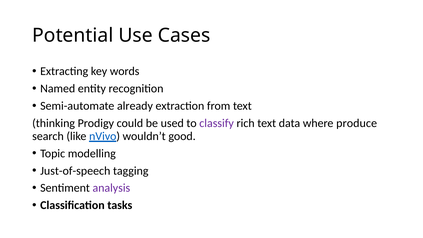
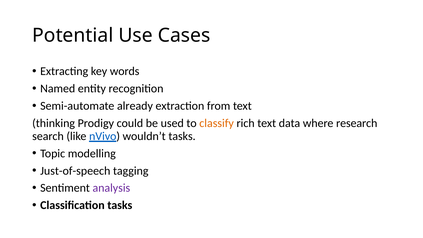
classify colour: purple -> orange (217, 123)
produce: produce -> research (357, 123)
wouldn’t good: good -> tasks (182, 136)
